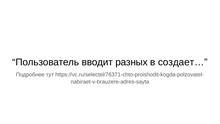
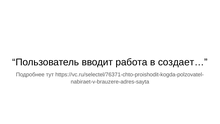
разных: разных -> работа (132, 62)
